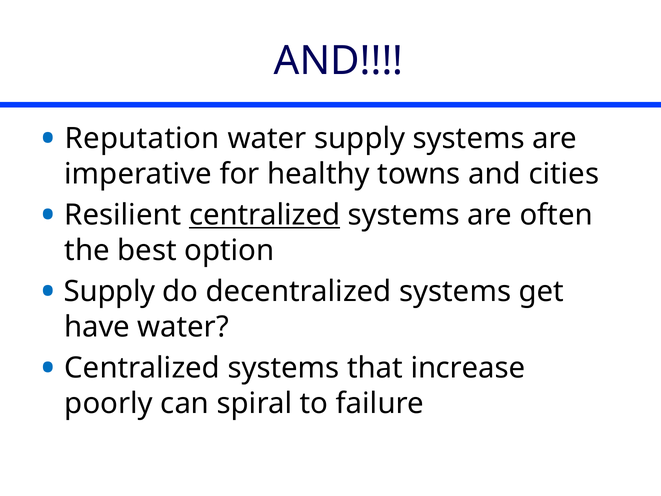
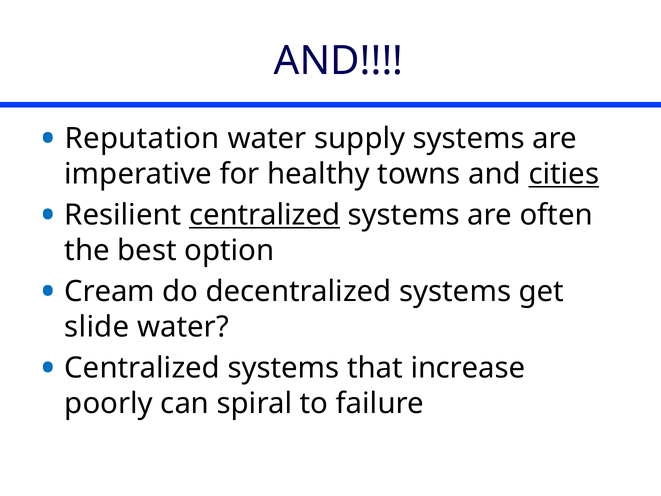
cities underline: none -> present (564, 174)
Supply: Supply -> Cream (110, 291)
have: have -> slide (97, 327)
